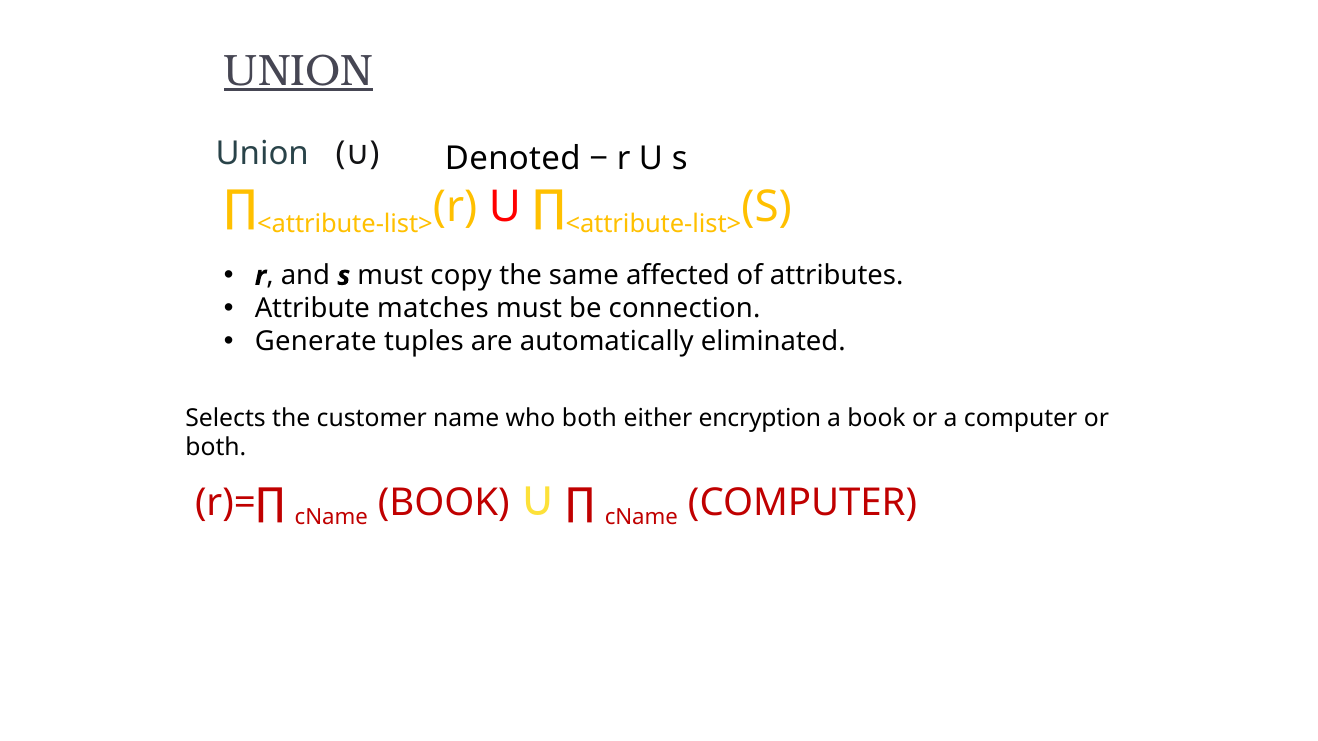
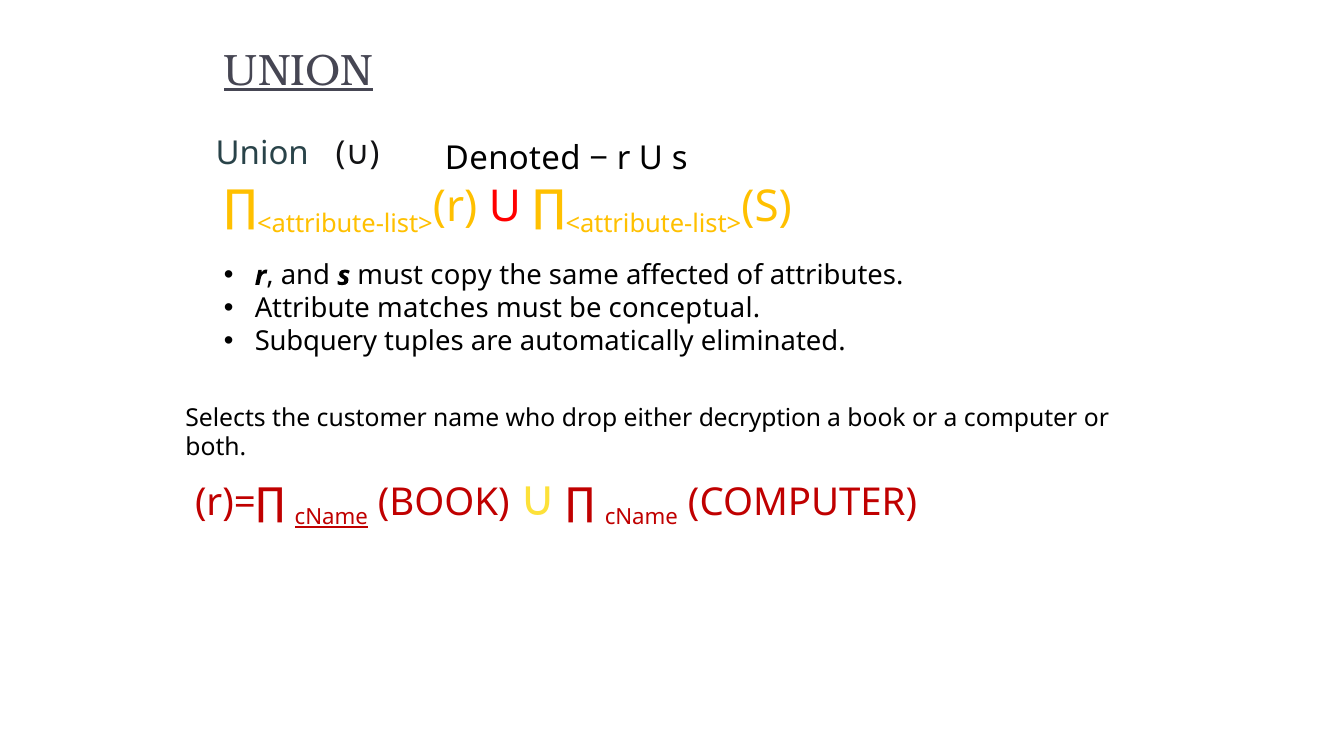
connection: connection -> conceptual (684, 309)
Generate: Generate -> Subquery (316, 342)
who both: both -> drop (590, 418)
encryption: encryption -> decryption (760, 418)
cName underline: none -> present (331, 518)
